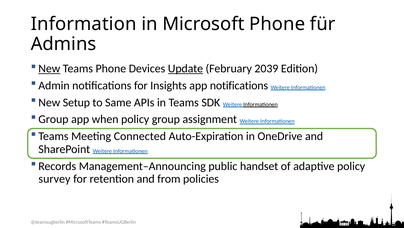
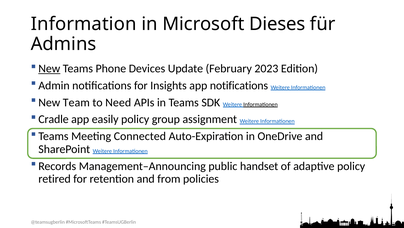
Microsoft Phone: Phone -> Dieses (277, 24)
Update underline: present -> none (185, 68)
2039: 2039 -> 2023 (266, 68)
Setup: Setup -> Team (76, 102)
Same: Same -> Need (118, 102)
Group: Group -> Cradle (54, 119)
when: when -> easily (105, 119)
survey: survey -> retired (55, 178)
